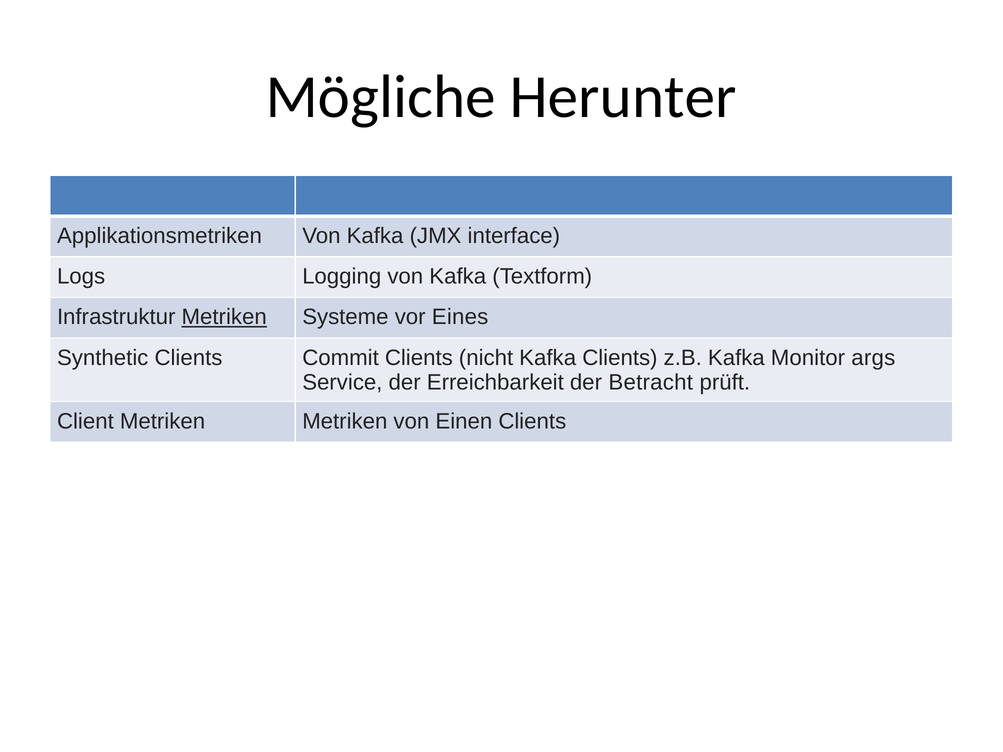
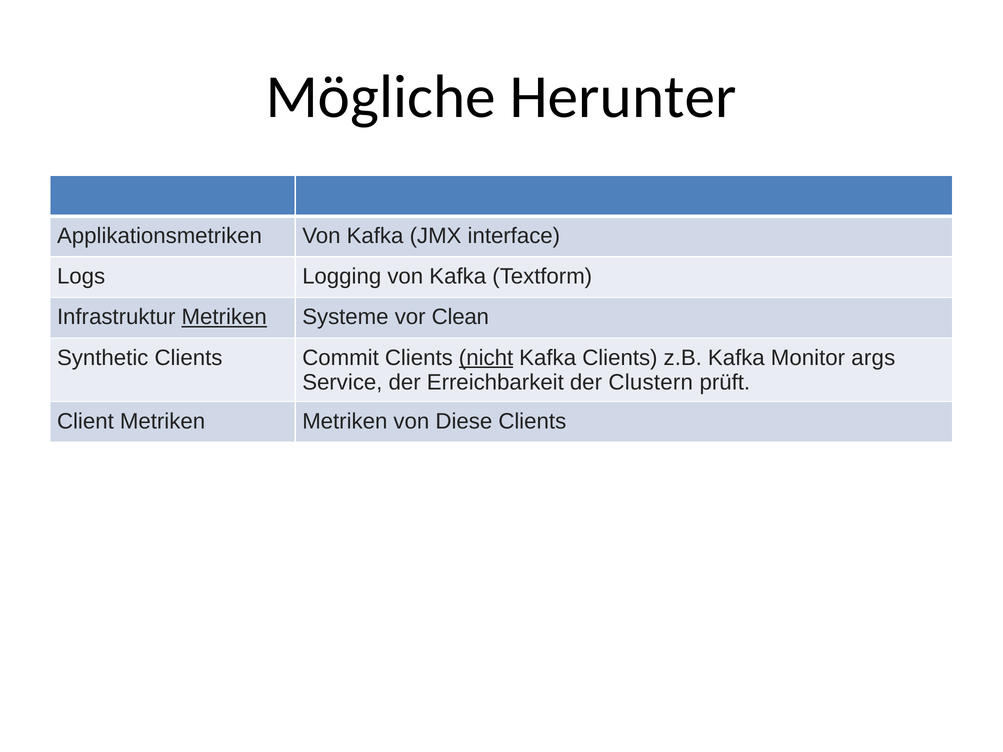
Eines: Eines -> Clean (460, 317)
nicht underline: none -> present (486, 358)
Betracht: Betracht -> Clustern (651, 383)
Einen: Einen -> Diese (464, 421)
